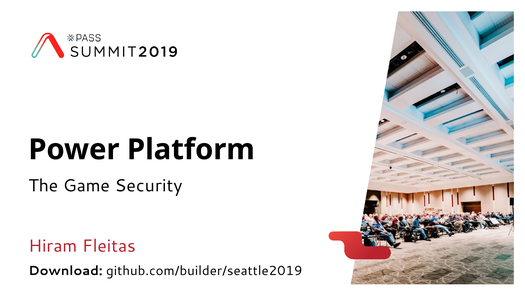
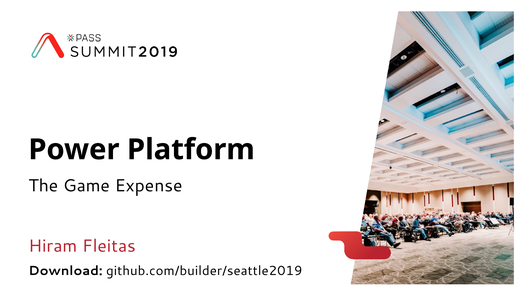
Security: Security -> Expense (149, 186)
